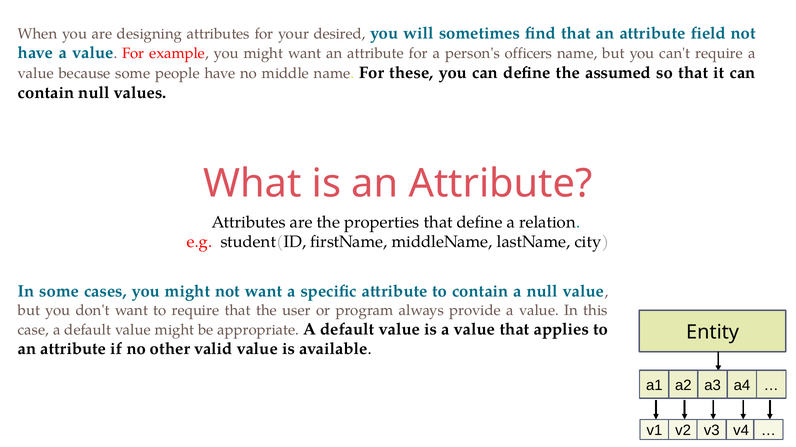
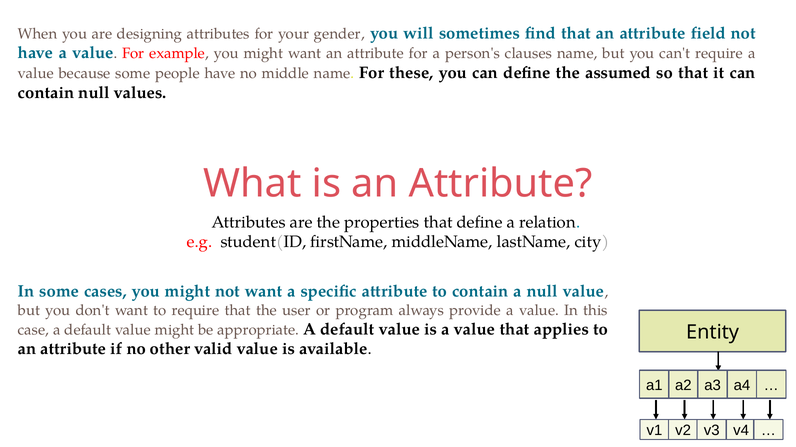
desired: desired -> gender (339, 34)
officers: officers -> clauses (529, 54)
